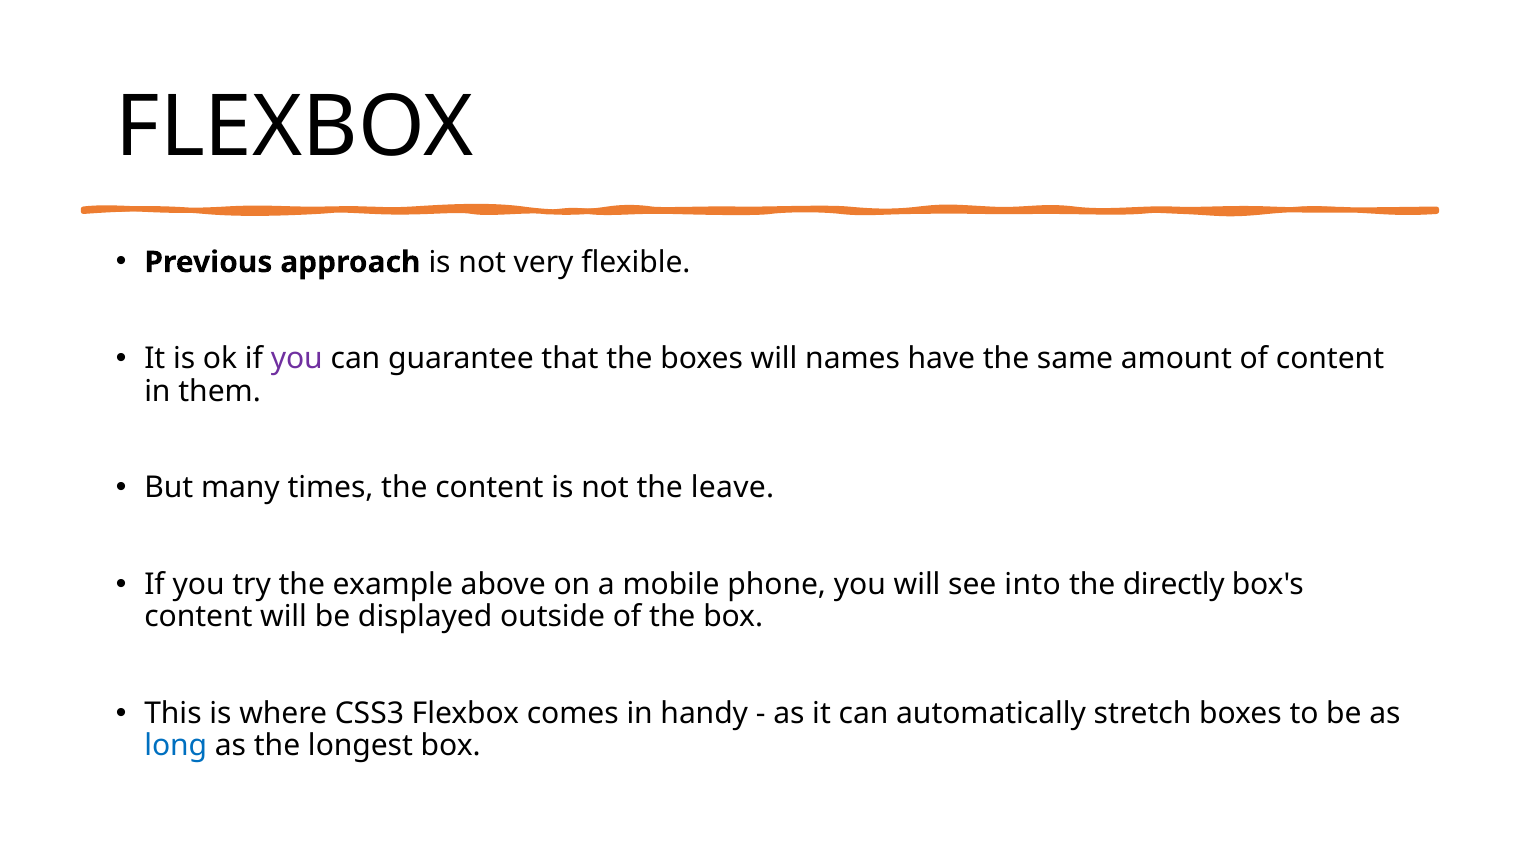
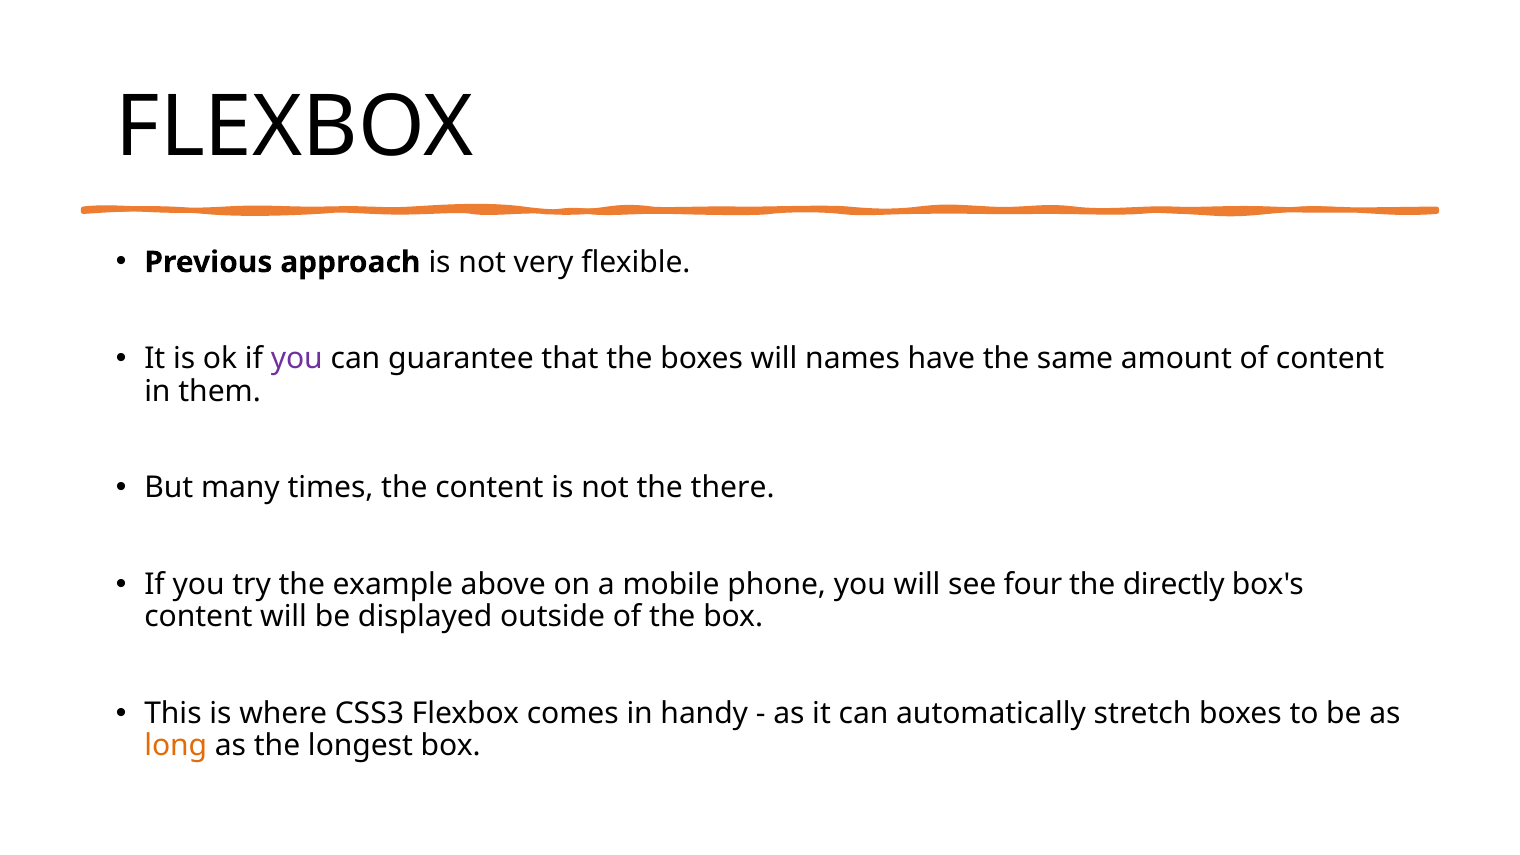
leave: leave -> there (733, 488)
into: into -> four (1033, 584)
long colour: blue -> orange (176, 746)
